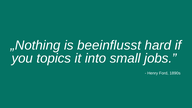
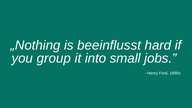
topics: topics -> group (54, 58)
